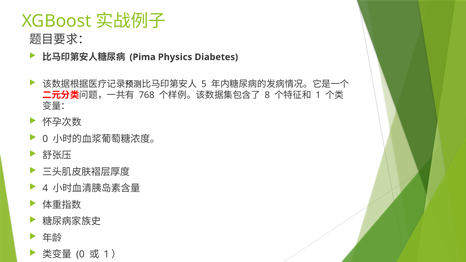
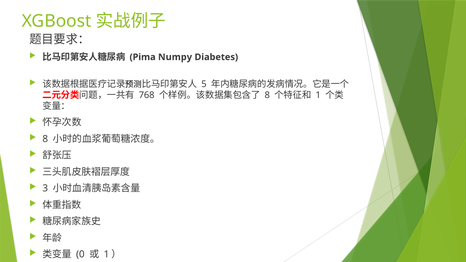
Physics: Physics -> Numpy (175, 57)
0: 0 -> 8 (45, 139)
4: 4 -> 3 (45, 188)
